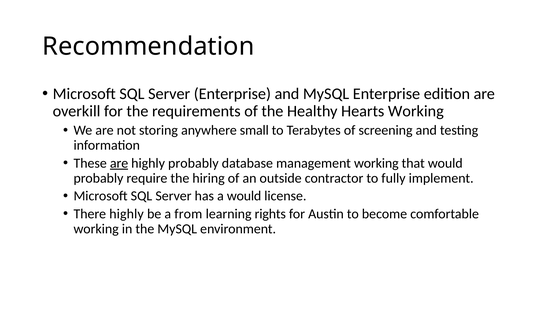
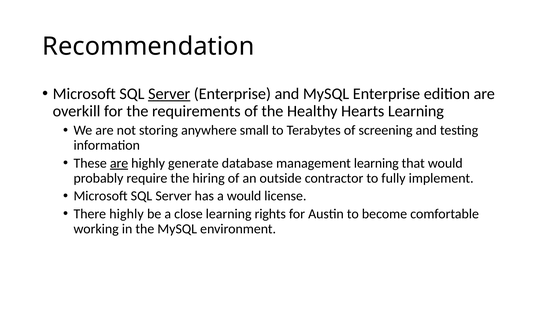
Server underline: none -> present (169, 94)
Hearts Working: Working -> Learning (416, 111)
highly probably: probably -> generate (193, 163)
management working: working -> learning (376, 163)
from: from -> close (188, 214)
